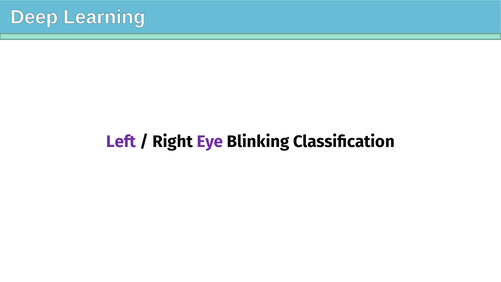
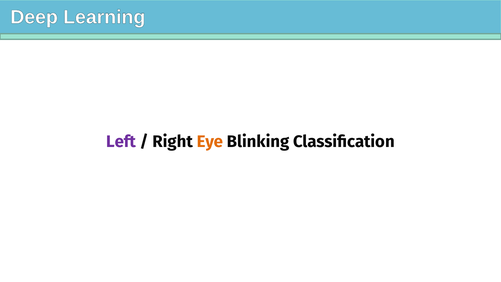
Eye colour: purple -> orange (210, 141)
